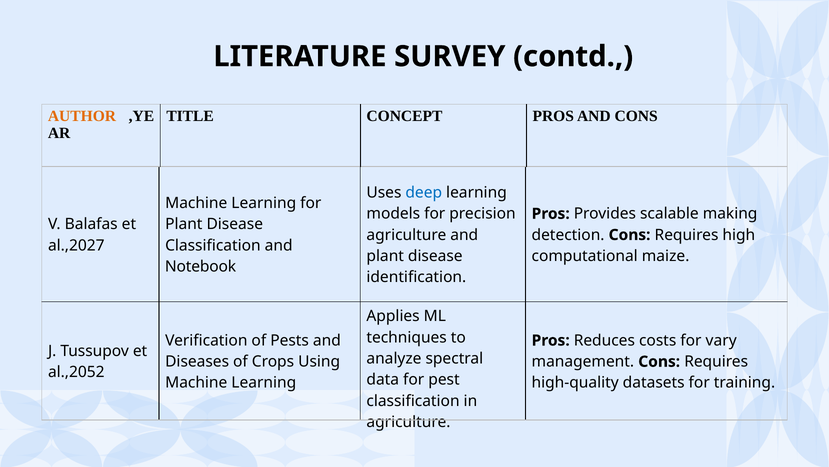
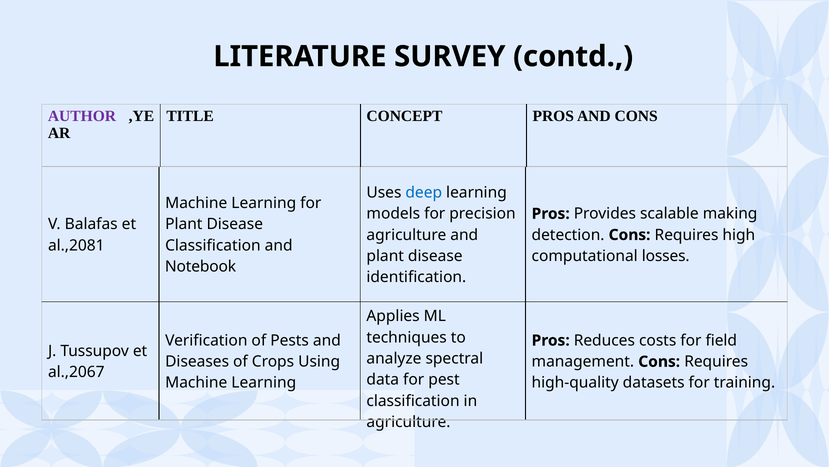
AUTHOR colour: orange -> purple (82, 116)
al.,2027: al.,2027 -> al.,2081 (76, 245)
maize: maize -> losses (666, 256)
vary: vary -> field (721, 340)
al.,2052: al.,2052 -> al.,2067 (76, 372)
